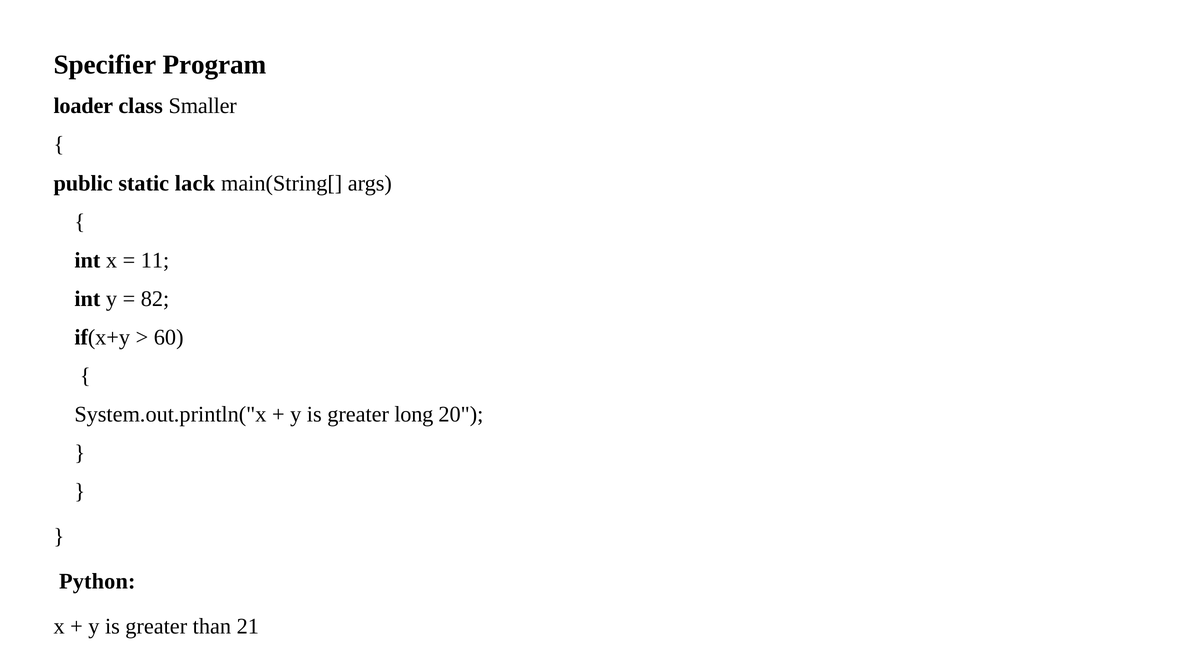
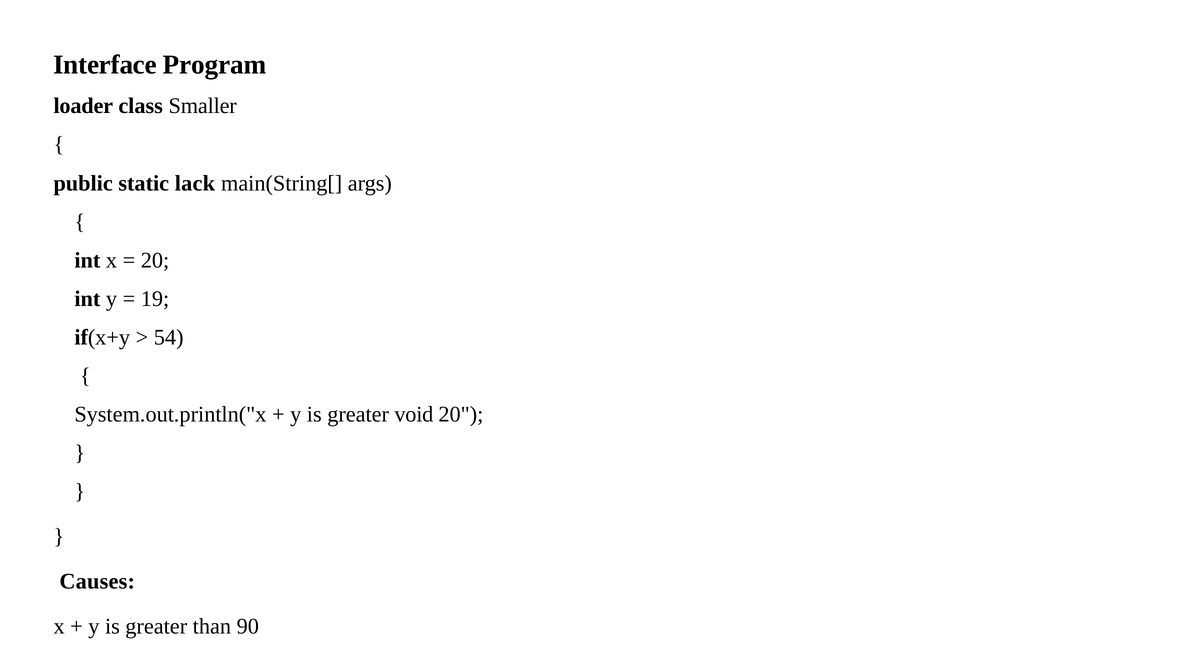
Specifier: Specifier -> Interface (105, 65)
11: 11 -> 20 (155, 260)
82: 82 -> 19 (155, 299)
60: 60 -> 54 (169, 337)
long: long -> void (414, 414)
Python: Python -> Causes (97, 581)
21: 21 -> 90 (248, 626)
